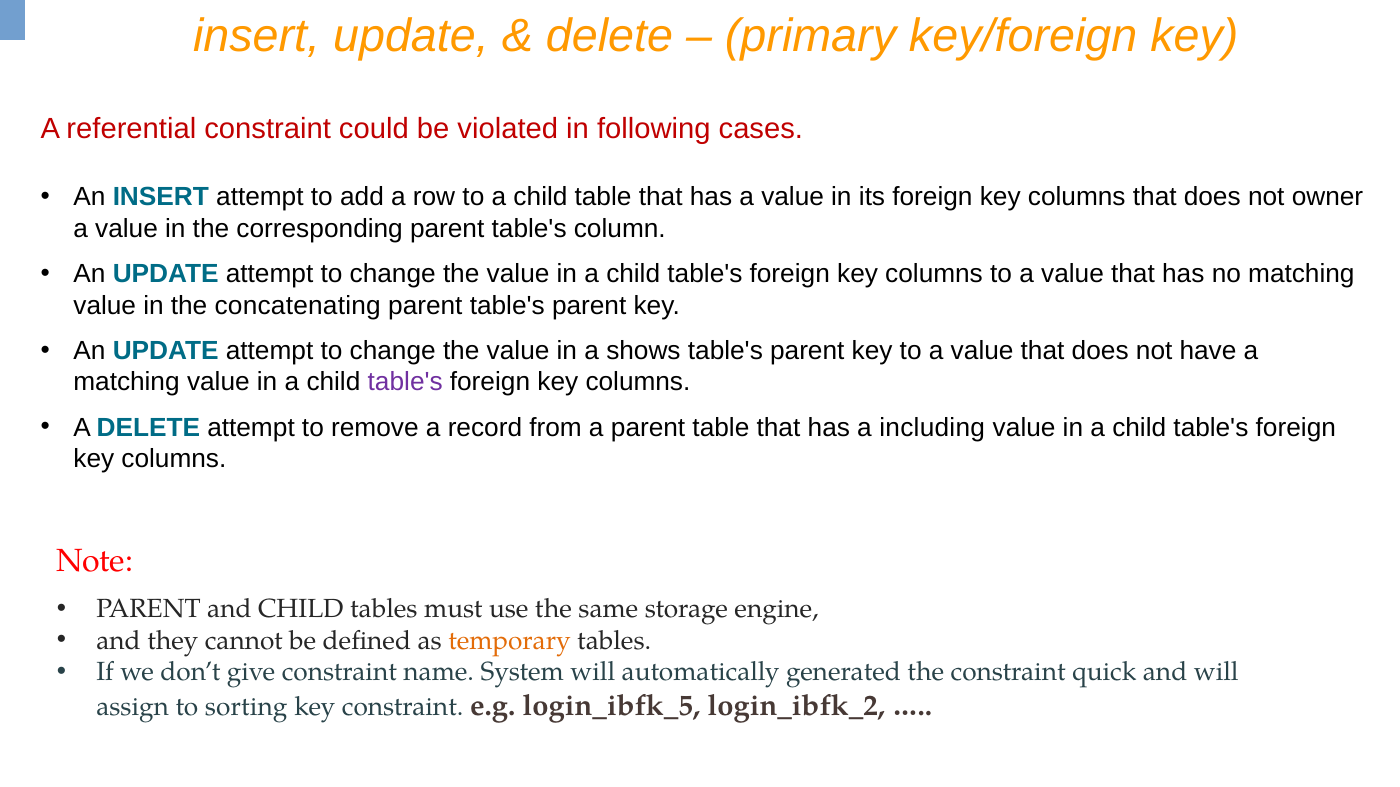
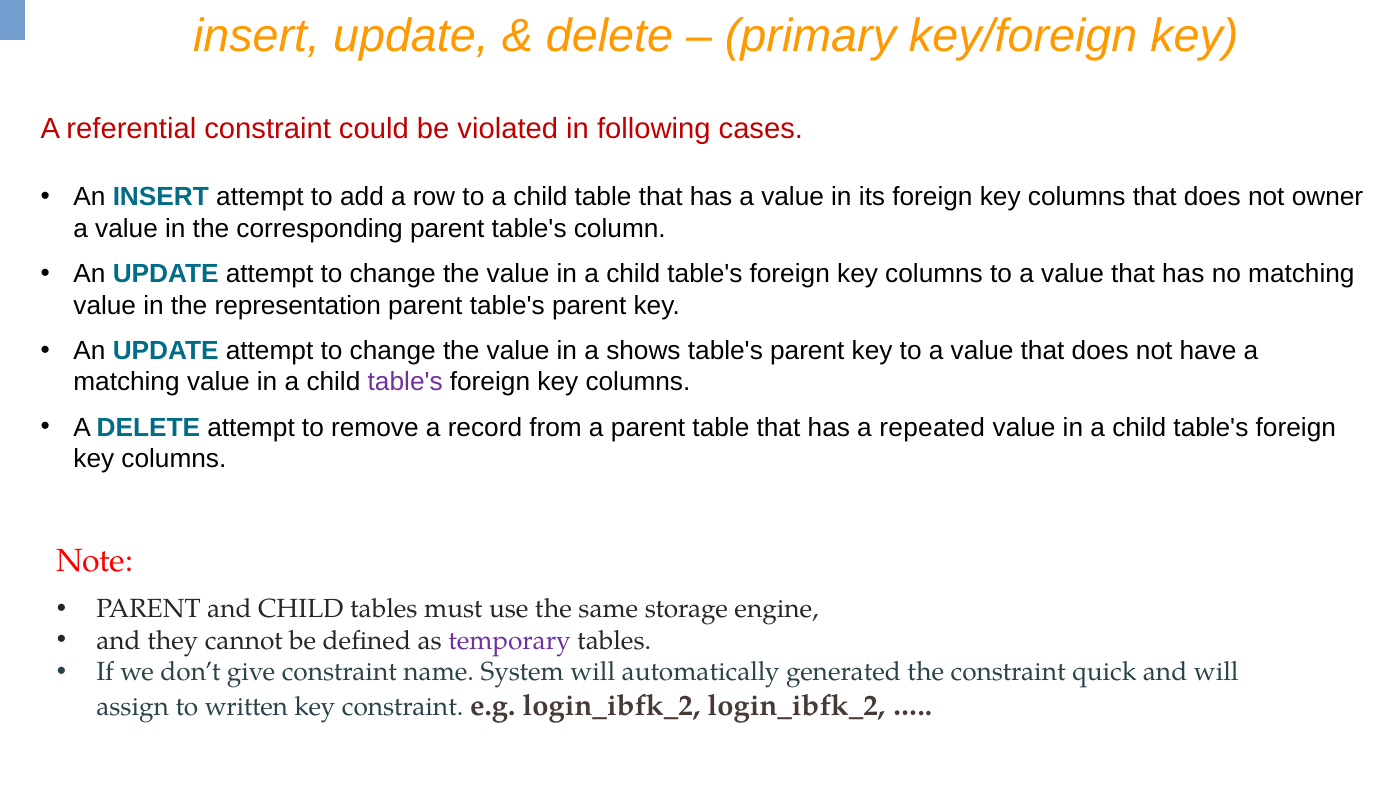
concatenating: concatenating -> representation (298, 306)
including: including -> repeated (932, 428)
temporary colour: orange -> purple (510, 641)
sorting: sorting -> written (246, 707)
e.g login_ibfk_5: login_ibfk_5 -> login_ibfk_2 (612, 706)
